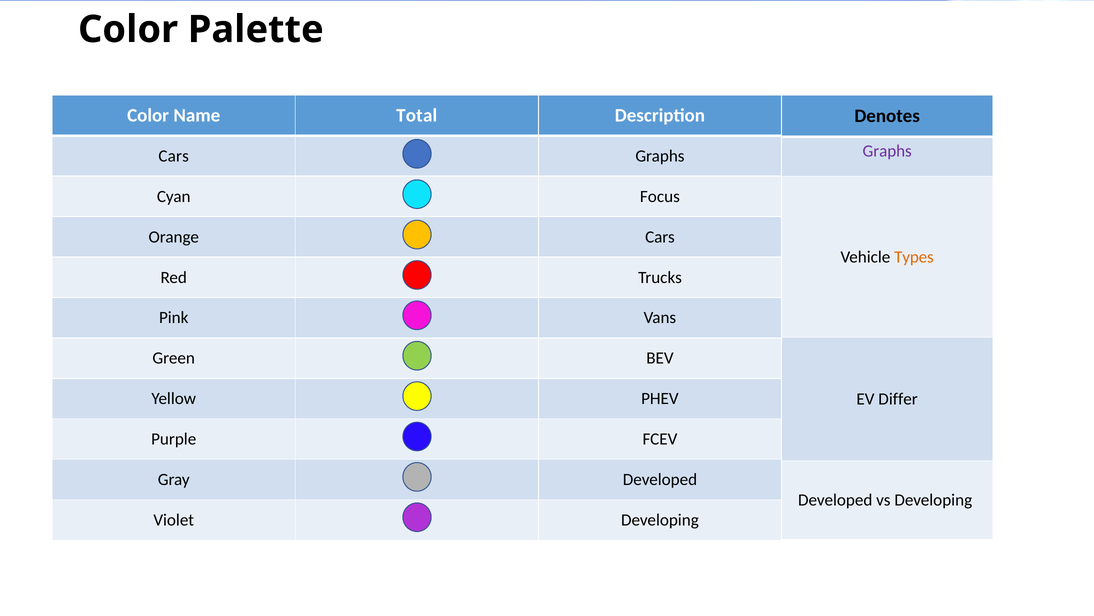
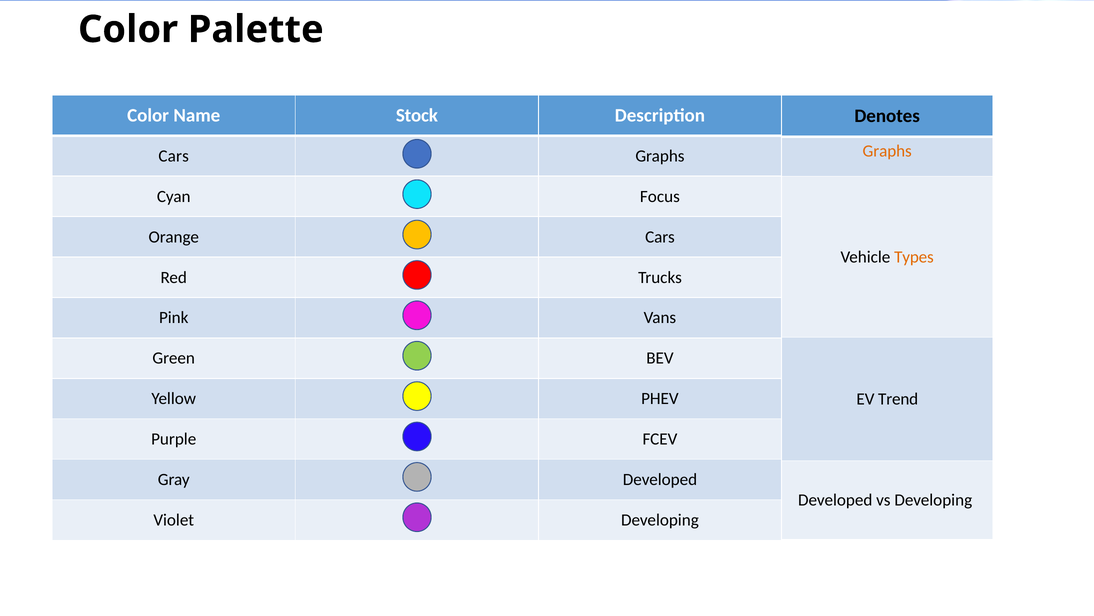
Total: Total -> Stock (417, 115)
Graphs colour: purple -> orange (887, 151)
Differ: Differ -> Trend (898, 399)
